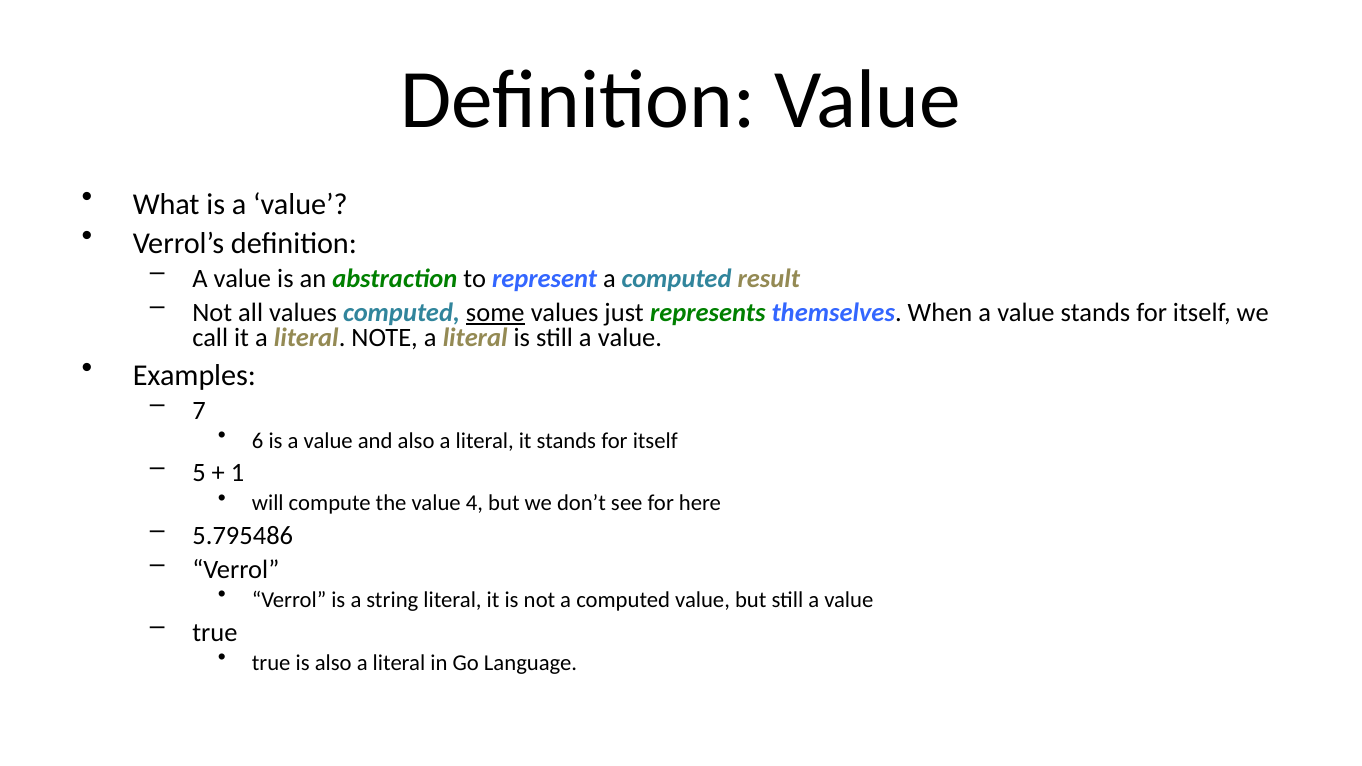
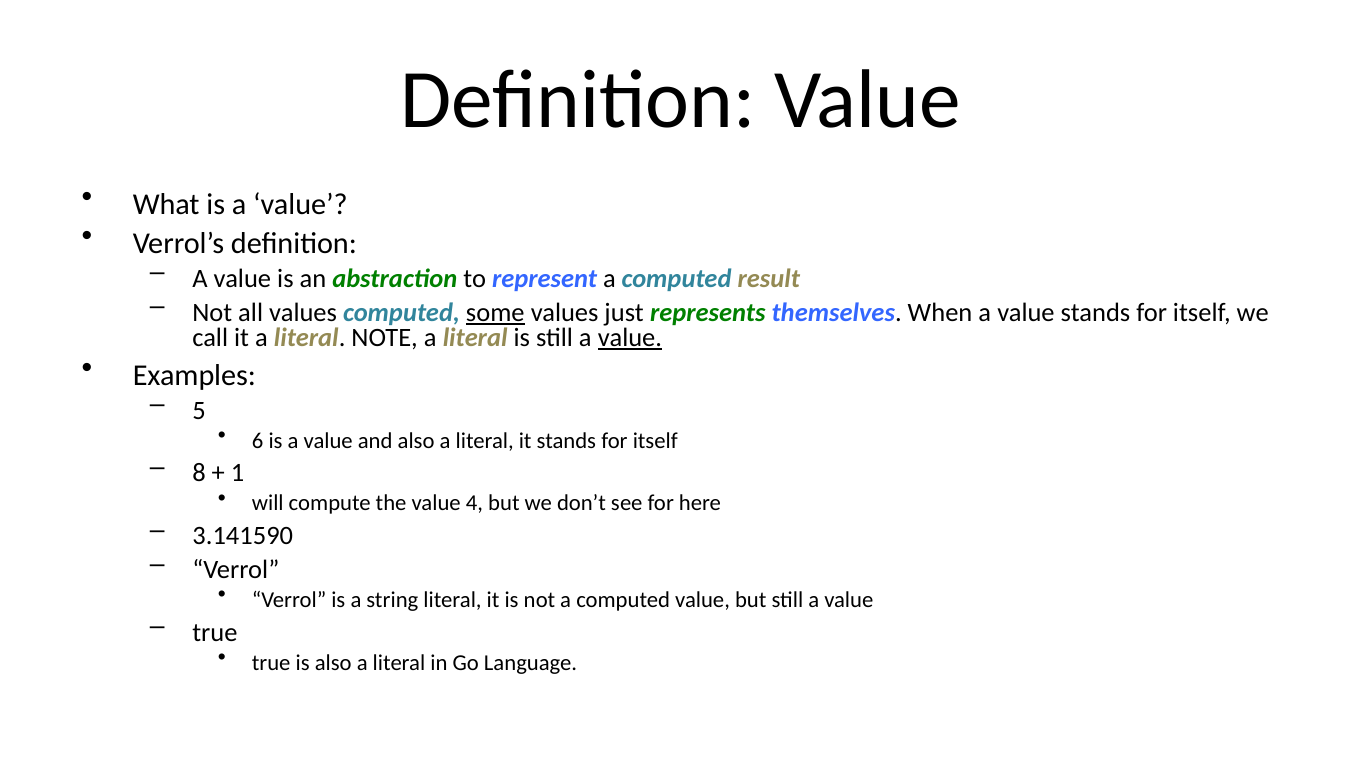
value underline: none -> present (630, 338)
7: 7 -> 5 (199, 410)
5: 5 -> 8 (199, 473)
5.795486: 5.795486 -> 3.141590 (243, 536)
